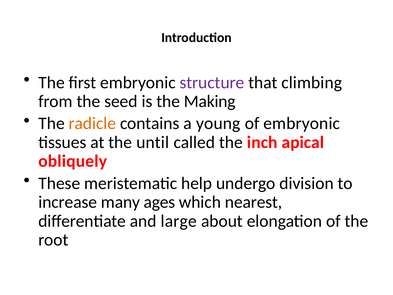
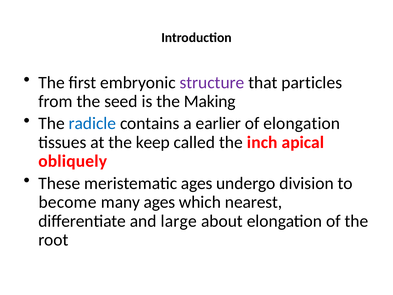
climbing: climbing -> particles (312, 82)
radicle colour: orange -> blue (92, 123)
young: young -> earlier (218, 123)
of embryonic: embryonic -> elongation (302, 123)
until: until -> keep (153, 142)
meristematic help: help -> ages (197, 183)
increase: increase -> become (68, 202)
